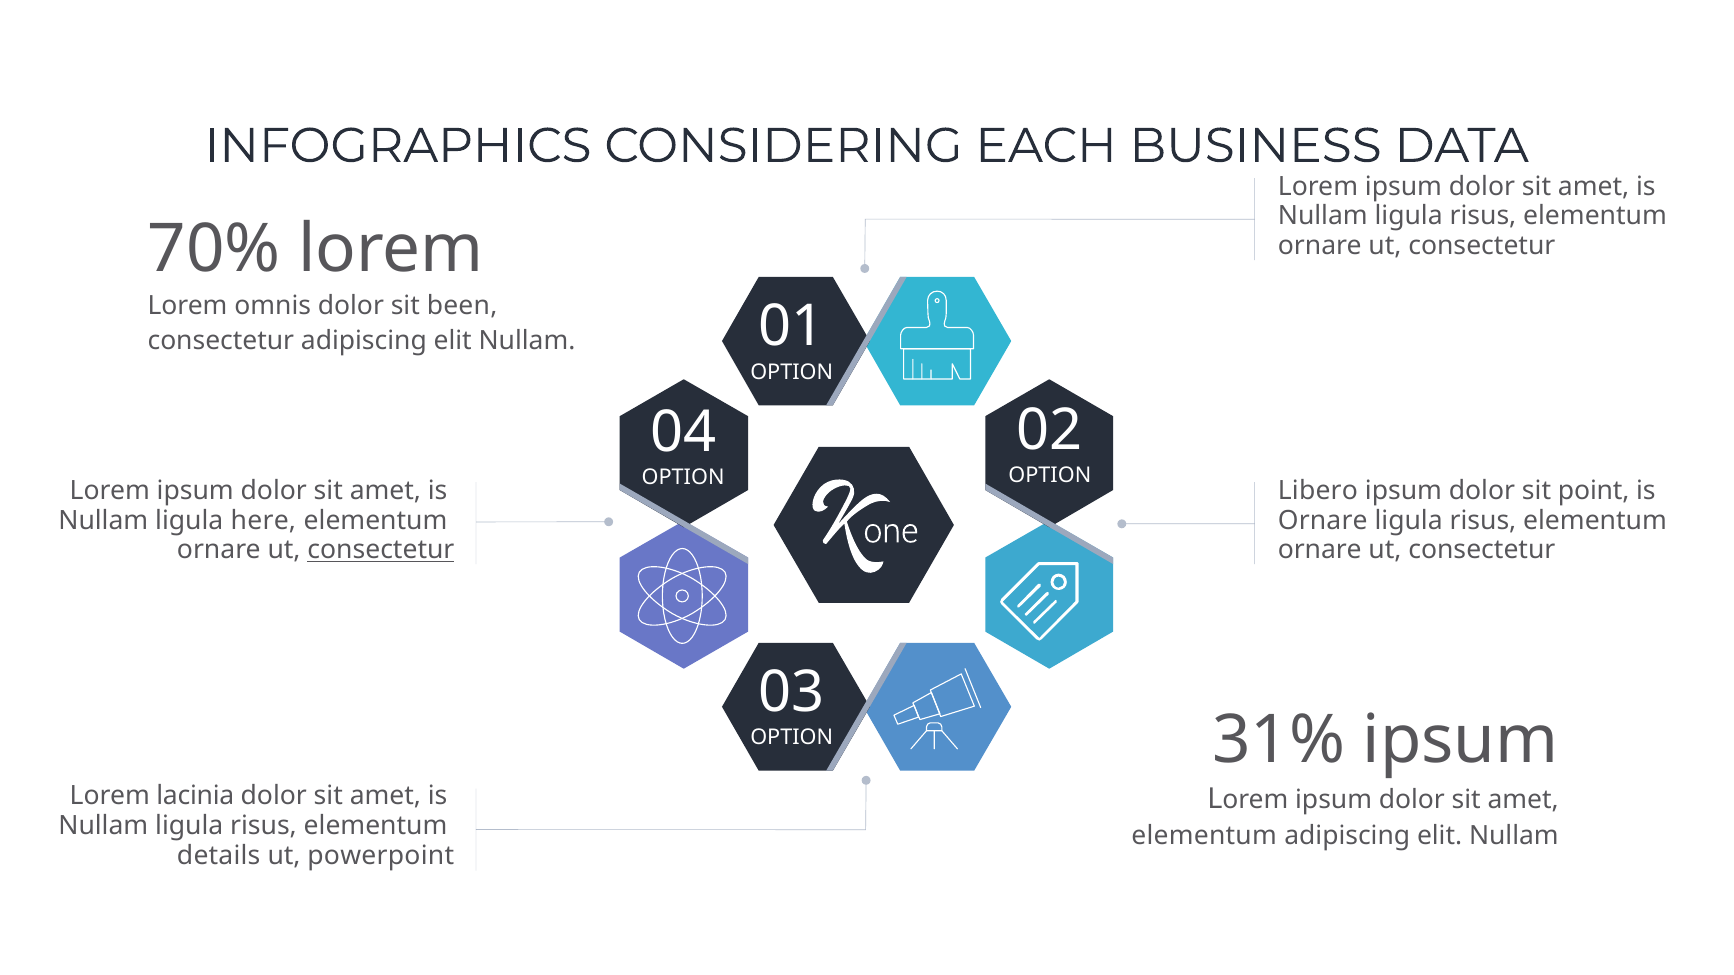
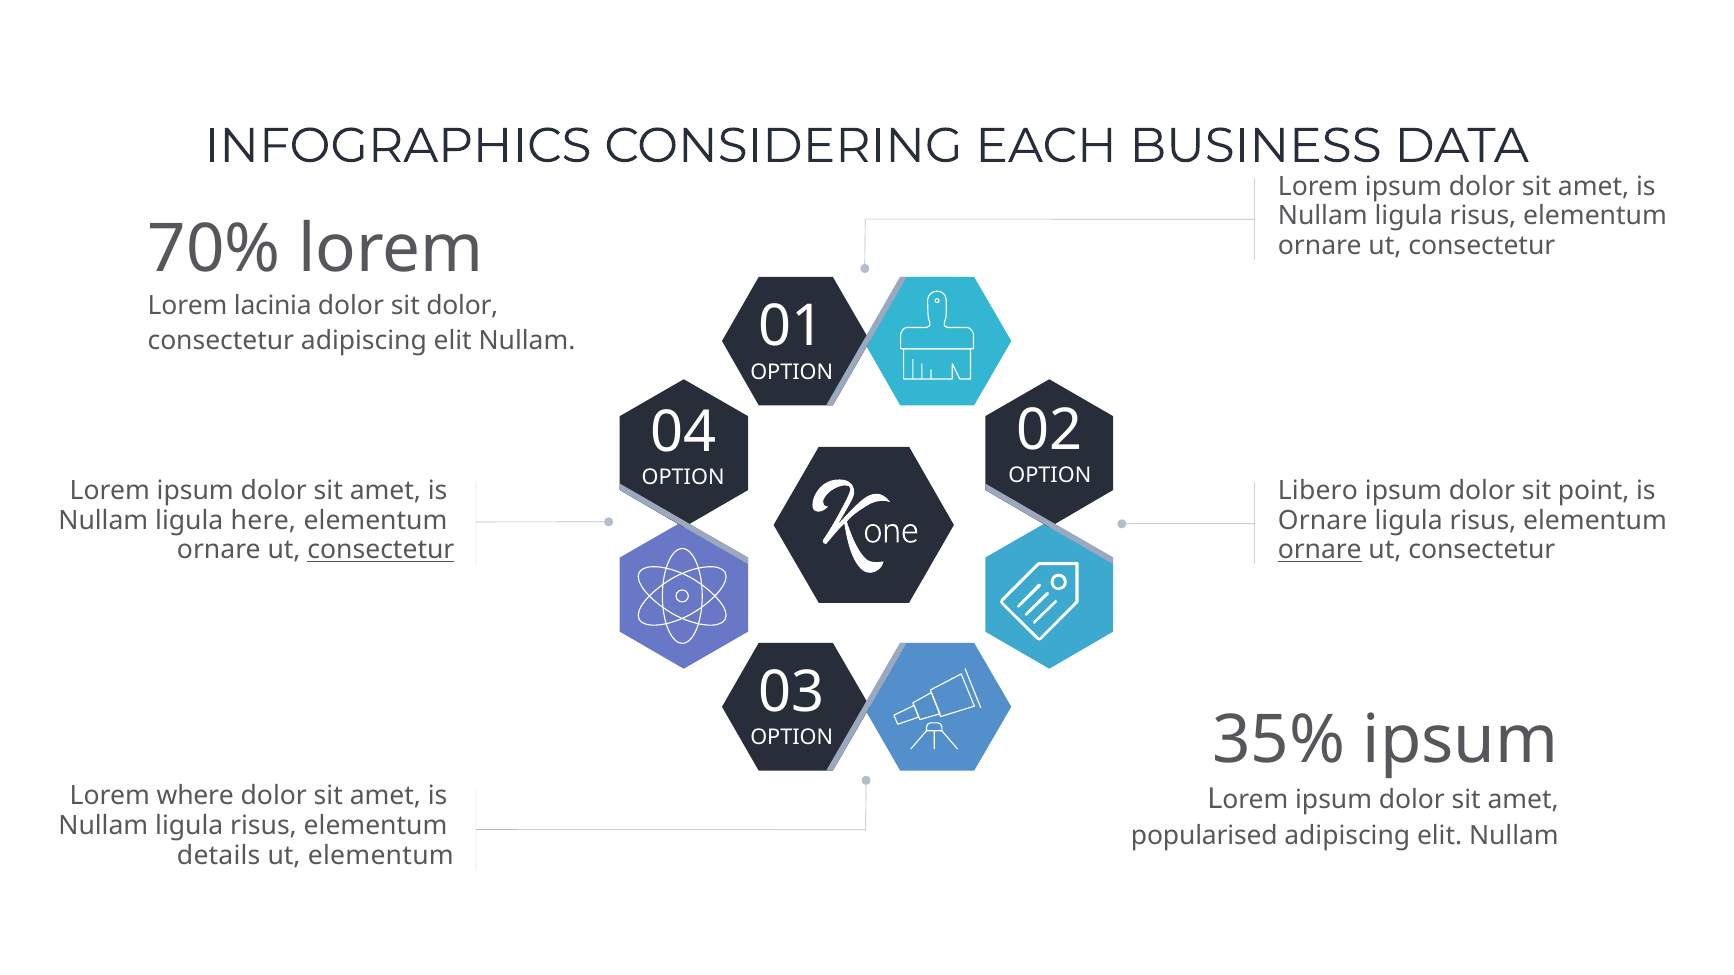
omnis: omnis -> lacinia (273, 306)
sit been: been -> dolor (462, 306)
ornare underline: none -> present (1320, 550)
31%: 31% -> 35% (1279, 741)
lacinia: lacinia -> where (195, 797)
elementum: elementum -> popularised (1204, 836)
ut powerpoint: powerpoint -> elementum (381, 856)
